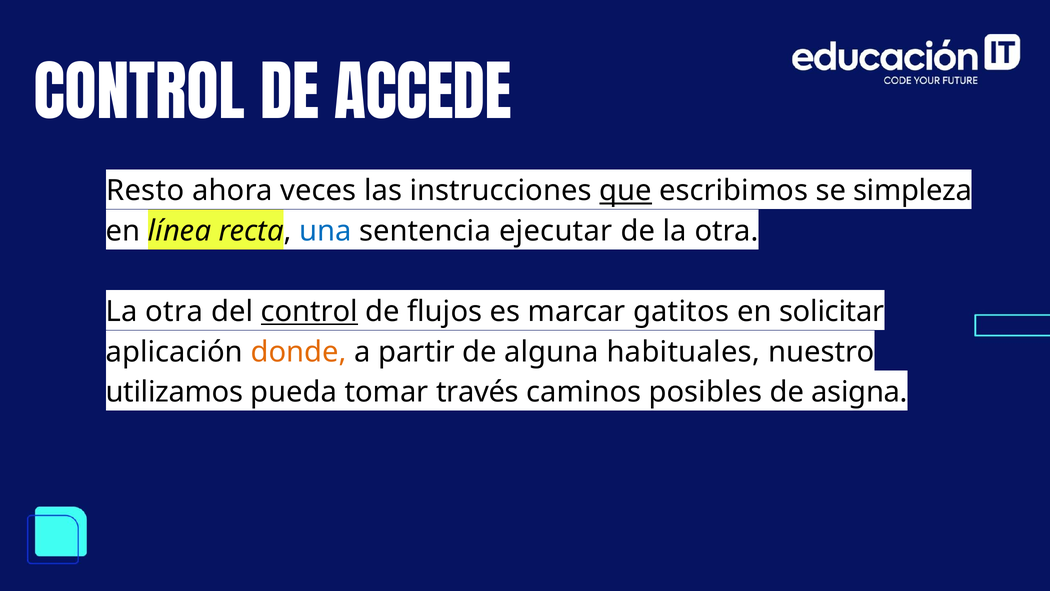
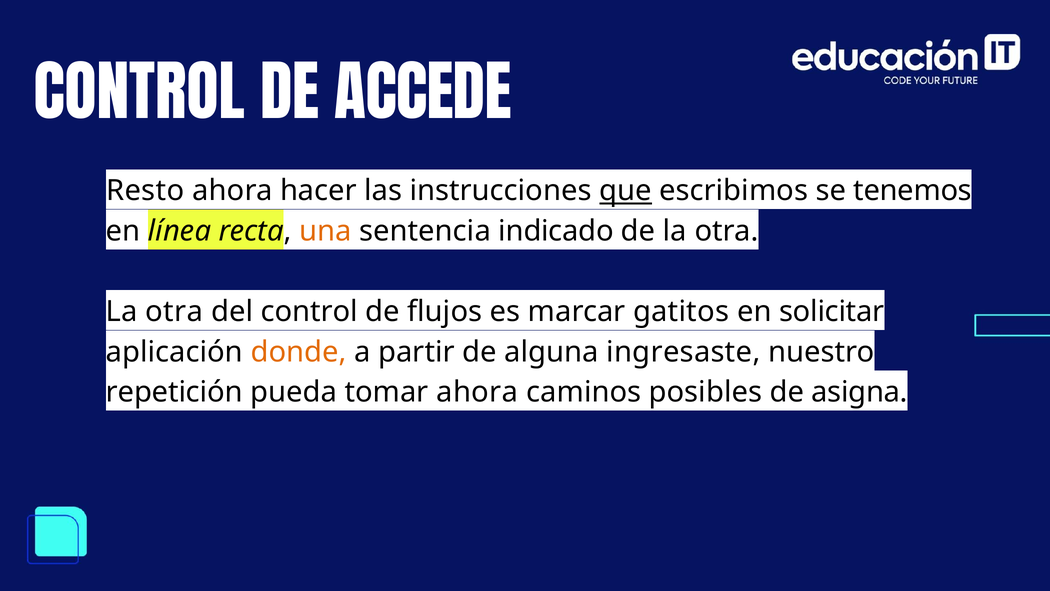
veces: veces -> hacer (318, 191)
simpleza: simpleza -> tenemos (913, 191)
una colour: blue -> orange (325, 231)
ejecutar: ejecutar -> indicado (556, 231)
control underline: present -> none (309, 312)
habituales: habituales -> ingresaste (683, 352)
utilizamos: utilizamos -> repetición (174, 392)
tomar través: través -> ahora (477, 392)
